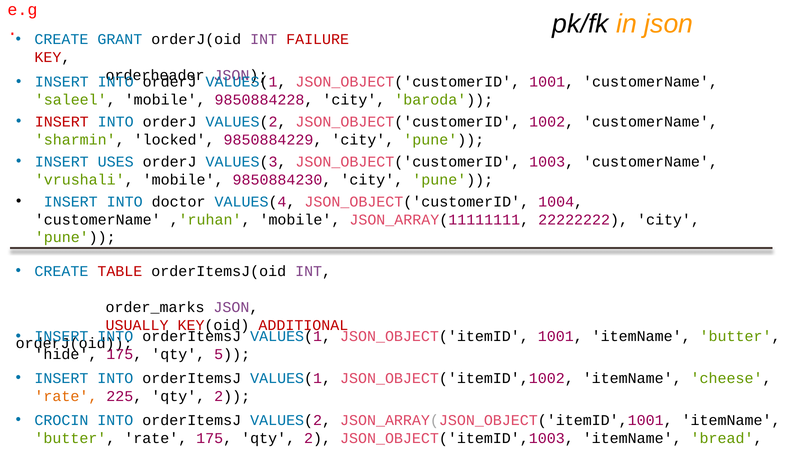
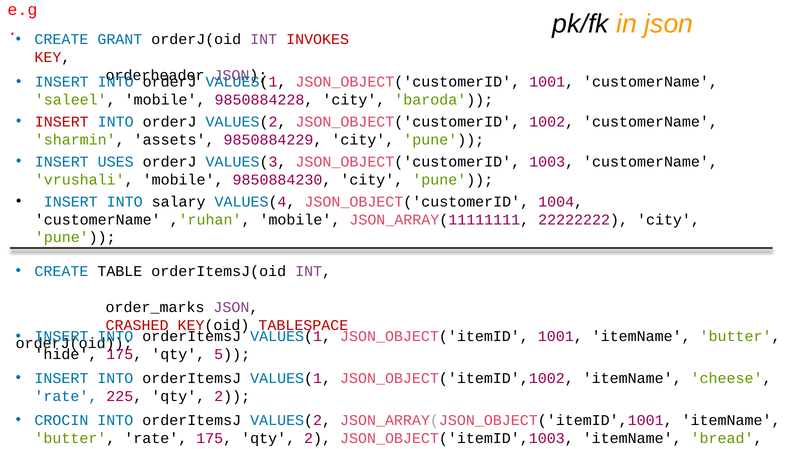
FAILURE: FAILURE -> INVOKES (318, 39)
locked: locked -> assets (174, 140)
doctor: doctor -> salary (179, 202)
TABLE colour: red -> black (120, 272)
USUALLY: USUALLY -> CRASHED (137, 325)
ADDITIONAL: ADDITIONAL -> TABLESPACE (303, 325)
rate colour: orange -> blue (66, 397)
